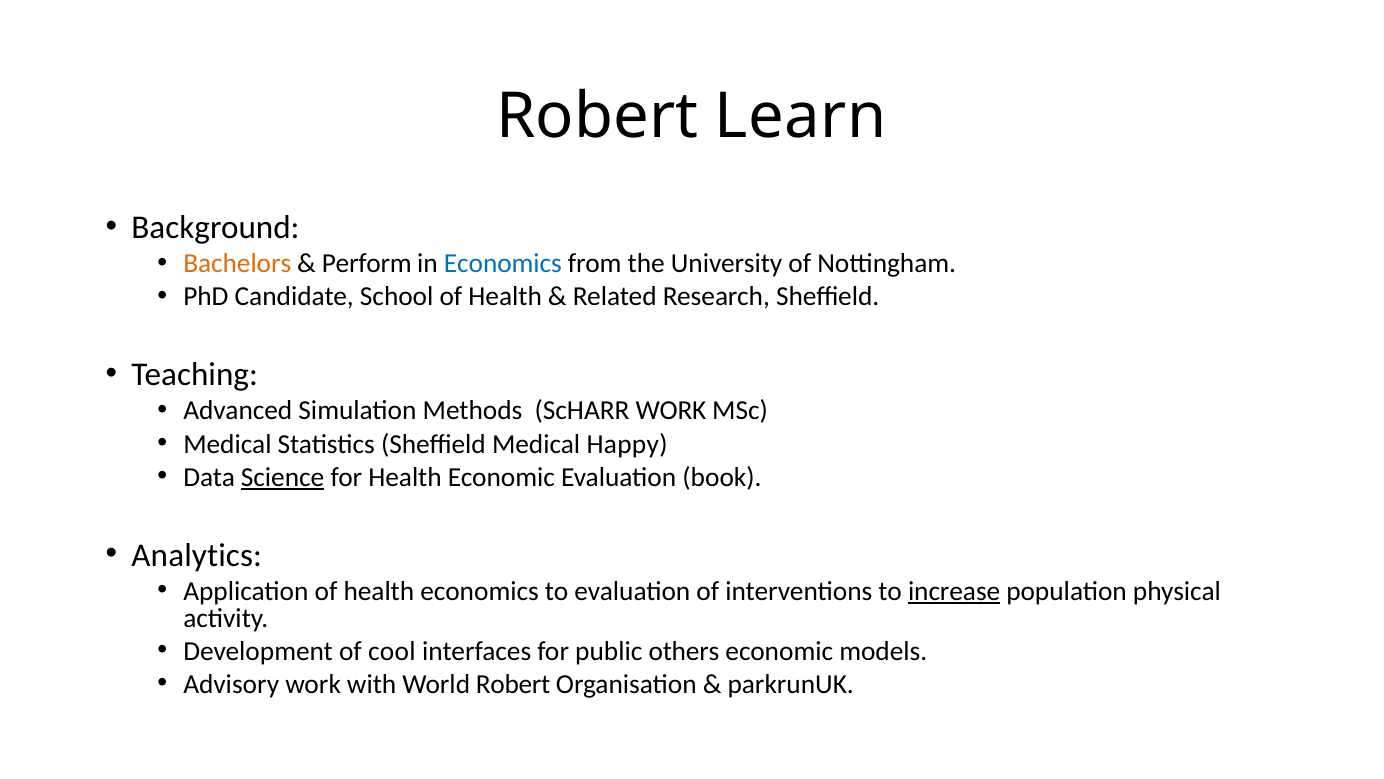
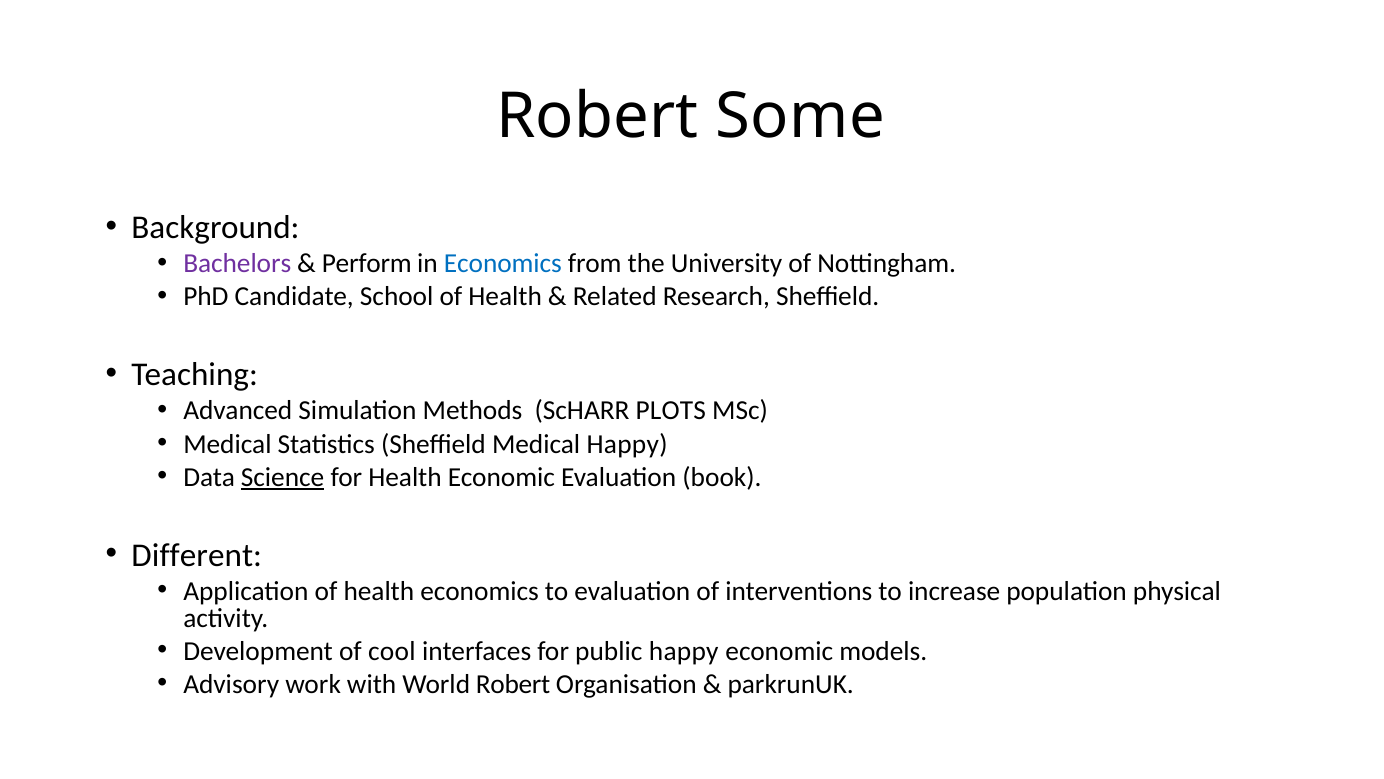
Learn: Learn -> Some (801, 116)
Bachelors colour: orange -> purple (237, 263)
ScHARR WORK: WORK -> PLOTS (671, 411)
Analytics: Analytics -> Different (197, 555)
increase underline: present -> none (954, 591)
public others: others -> happy (684, 651)
